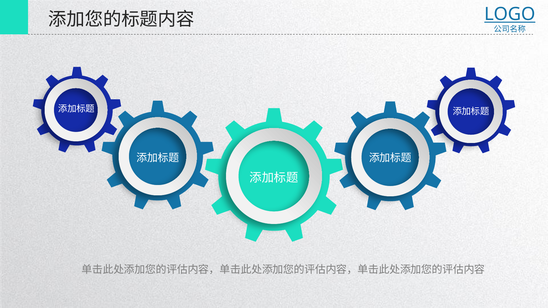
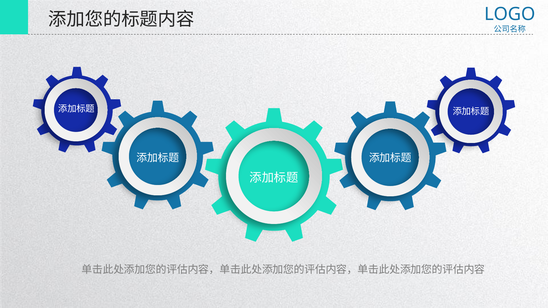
LOGO underline: present -> none (510, 14)
